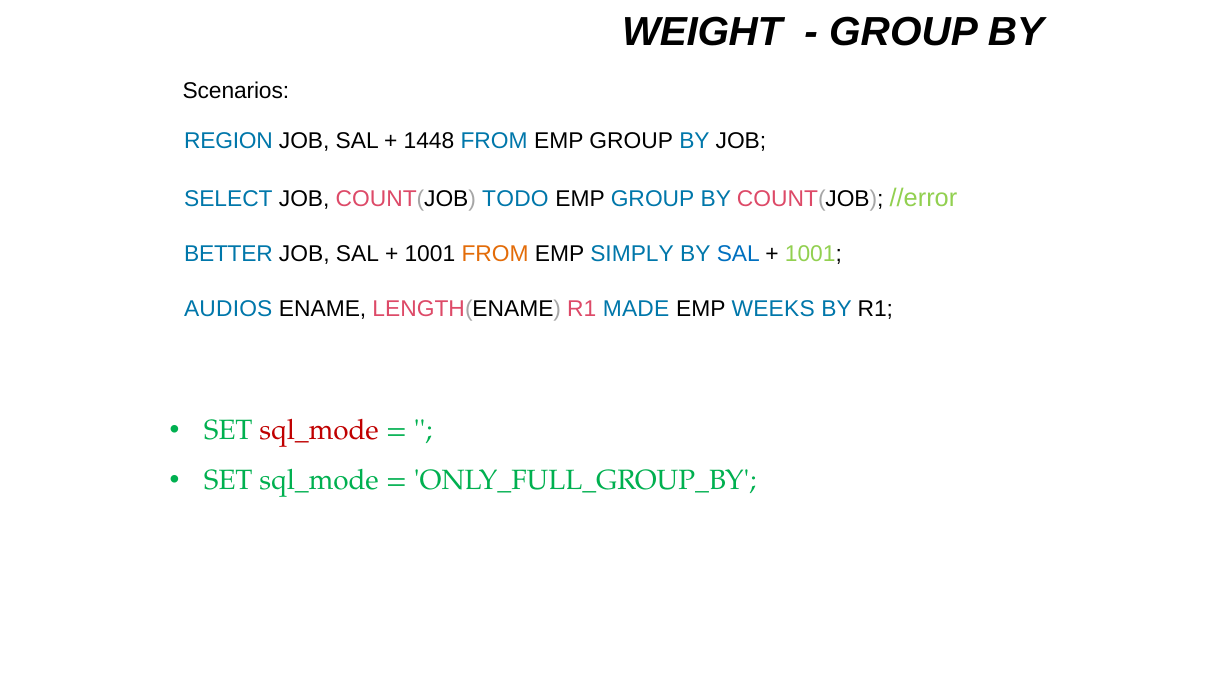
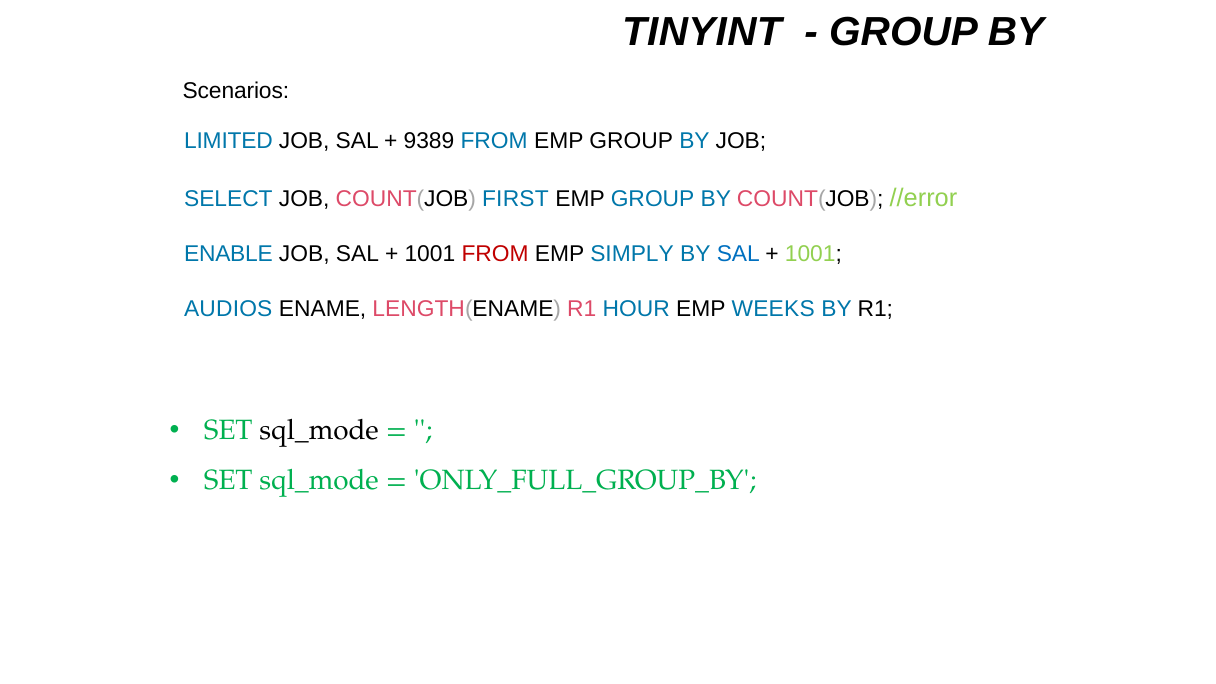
WEIGHT: WEIGHT -> TINYINT (702, 32)
REGION: REGION -> LIMITED (228, 141)
1448: 1448 -> 9389 (429, 141)
TODO: TODO -> FIRST (515, 199)
BETTER: BETTER -> ENABLE (228, 254)
FROM colour: orange -> red (495, 254)
MADE: MADE -> HOUR (636, 309)
sql_mode colour: red -> black (319, 430)
